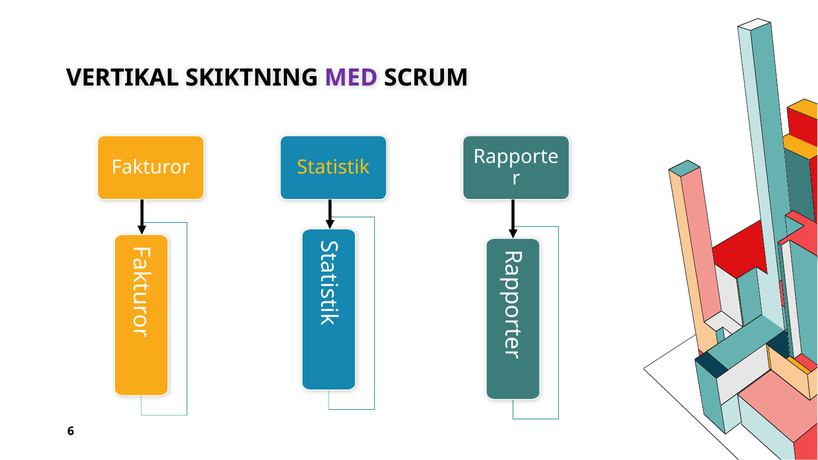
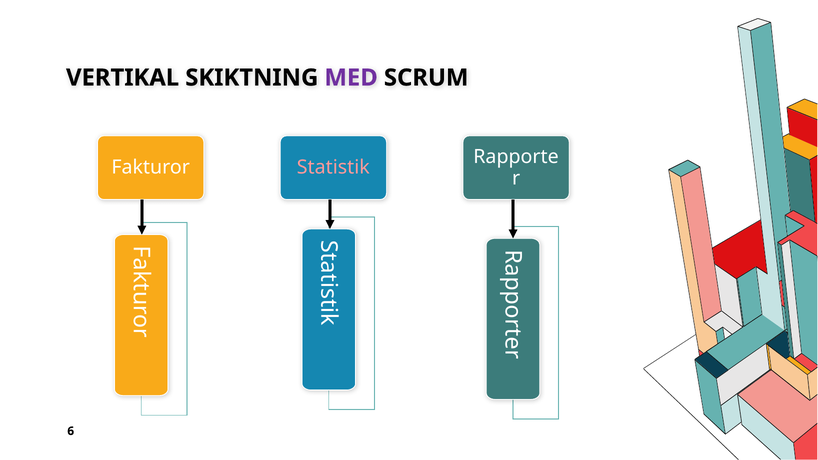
Statistik colour: yellow -> pink (333, 168)
